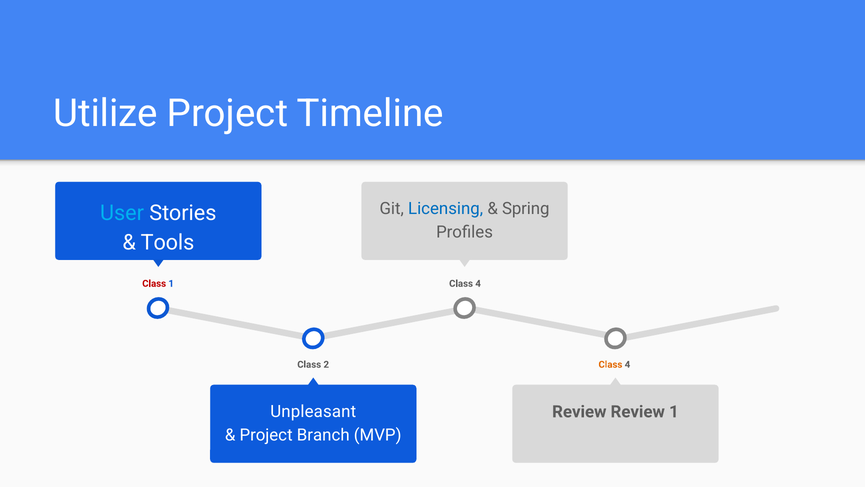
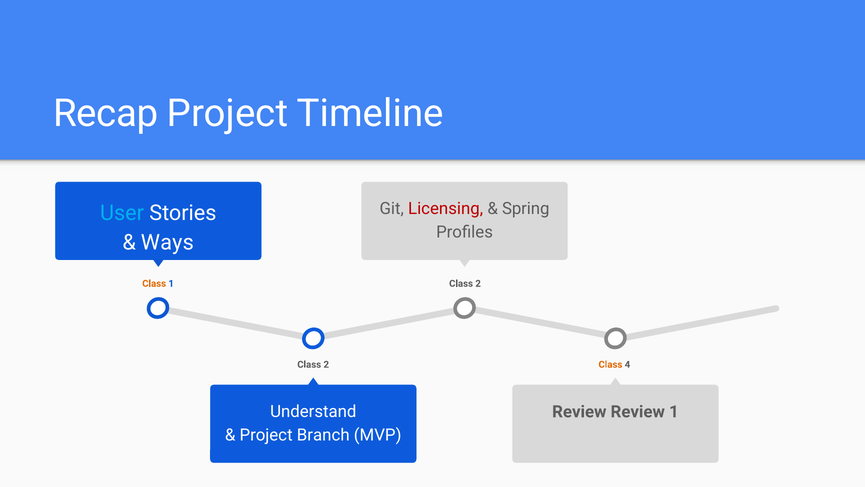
Utilize: Utilize -> Recap (106, 113)
Licensing colour: blue -> red (446, 209)
Tools: Tools -> Ways (167, 243)
Class colour: red -> orange (154, 283)
4: 4 -> 2 (478, 283)
Unpleasant: Unpleasant -> Understand (313, 411)
